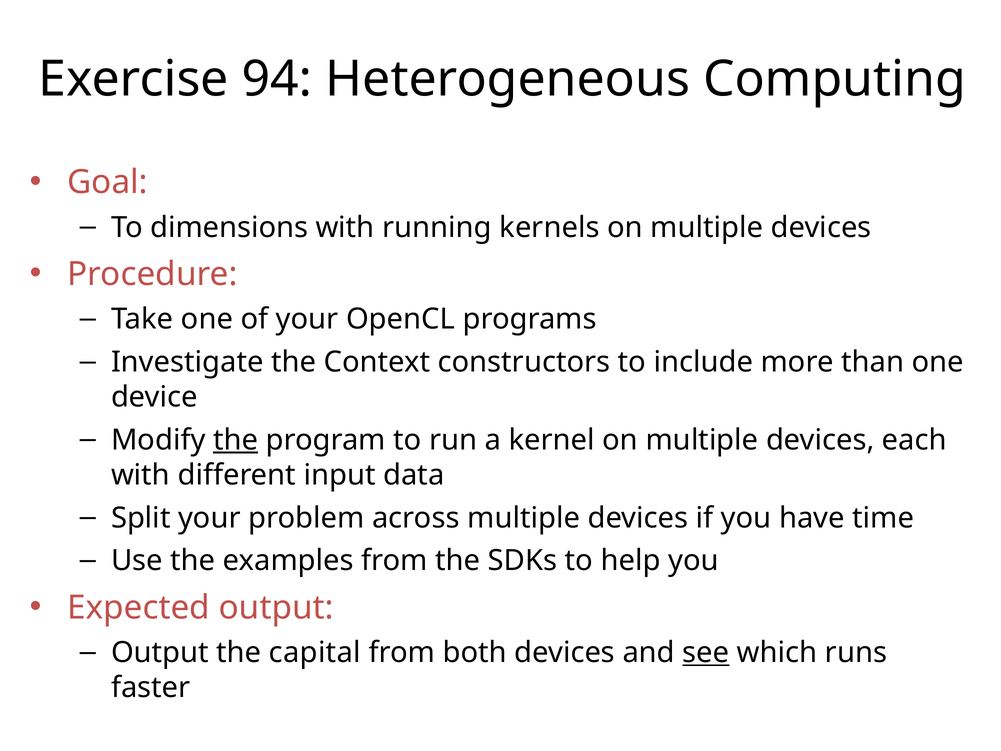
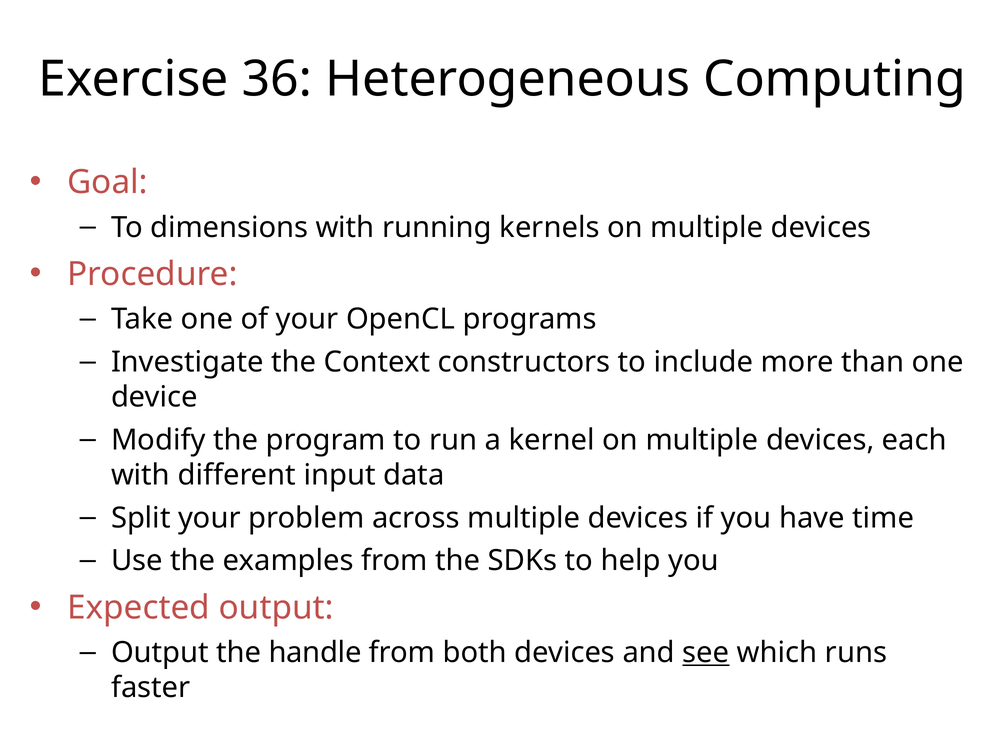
94: 94 -> 36 (277, 79)
the underline: present -> none (236, 440)
capital: capital -> handle (315, 652)
